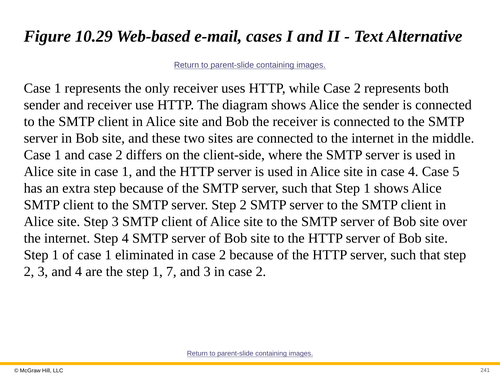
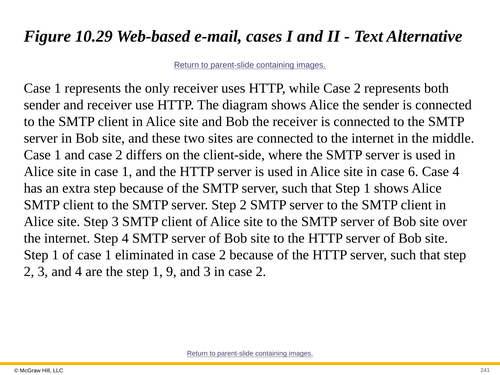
case 4: 4 -> 6 (413, 172)
Case 5: 5 -> 4 (456, 172)
7: 7 -> 9 (171, 272)
